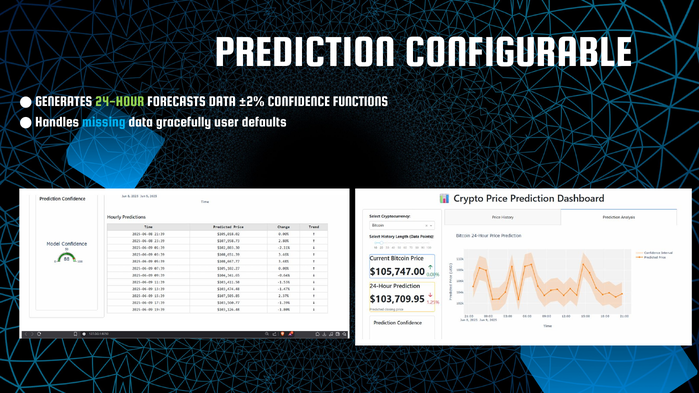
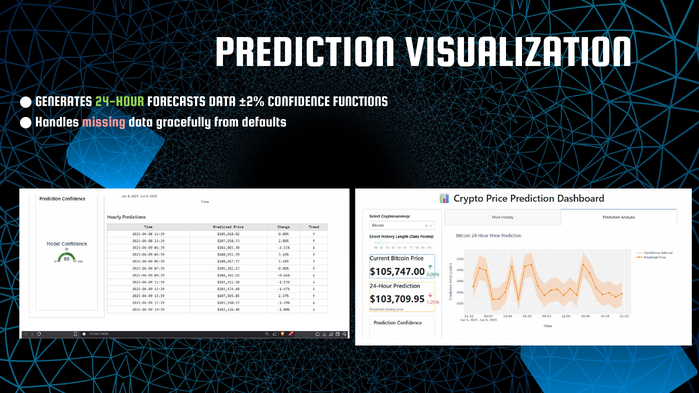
CONFIGURABLE: CONFIGURABLE -> VISUALIZATION (519, 51)
missing colour: light blue -> pink (104, 122)
user: user -> from (227, 122)
